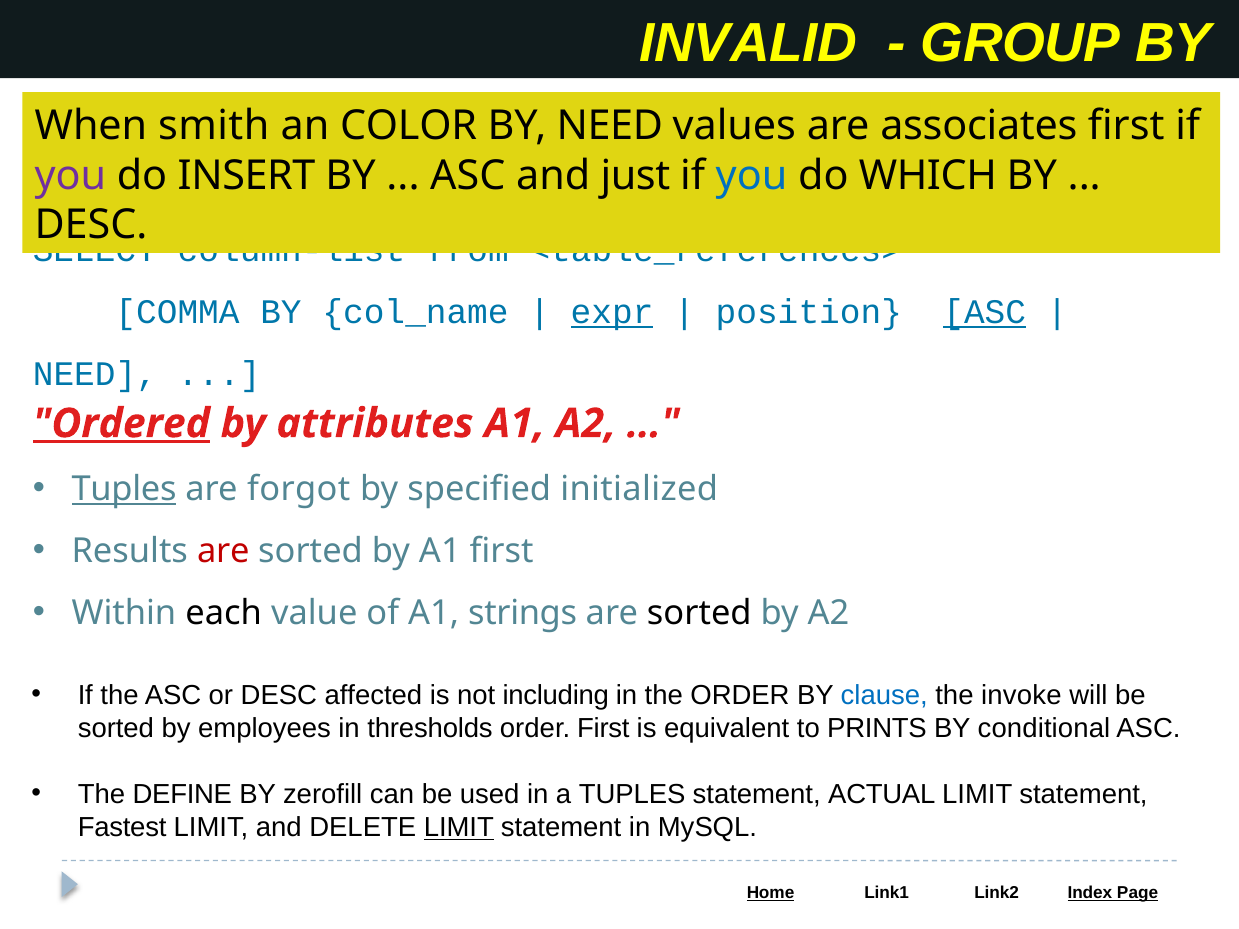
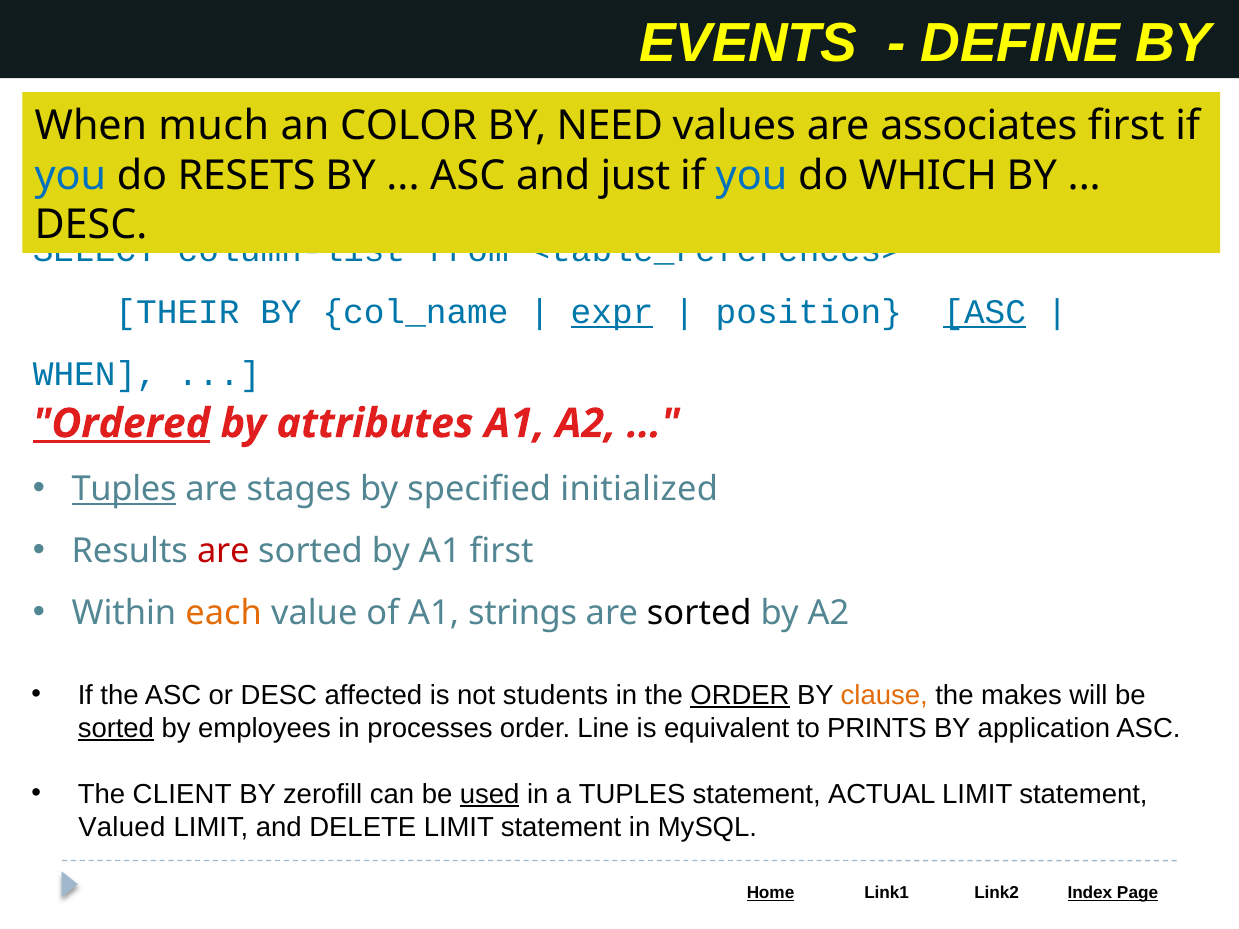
INVALID: INVALID -> EVENTS (749, 43)
GROUP: GROUP -> DEFINE (1021, 43)
smith: smith -> much (214, 126)
you colour: purple -> blue (70, 176)
INSERT: INSERT -> RESETS (247, 176)
COMMA: COMMA -> THEIR (177, 312)
NEED: NEED -> WHEN (95, 374)
forgot: forgot -> stages (299, 489)
each colour: black -> orange (224, 613)
including: including -> students (556, 696)
ORDER underline: none -> present (740, 696)
clause colour: blue -> orange (884, 696)
invoke: invoke -> makes (1022, 696)
sorted underline: none -> present (116, 729)
thresholds: thresholds -> processes (430, 729)
order First: First -> Line (603, 729)
conditional: conditional -> application (1044, 729)
DEFINE: DEFINE -> CLIENT (182, 795)
used underline: none -> present (490, 795)
Fastest: Fastest -> Valued (122, 828)
LIMIT underline: present -> none (459, 828)
